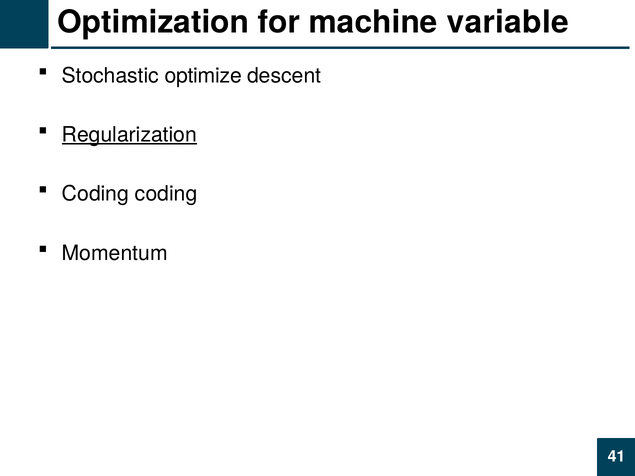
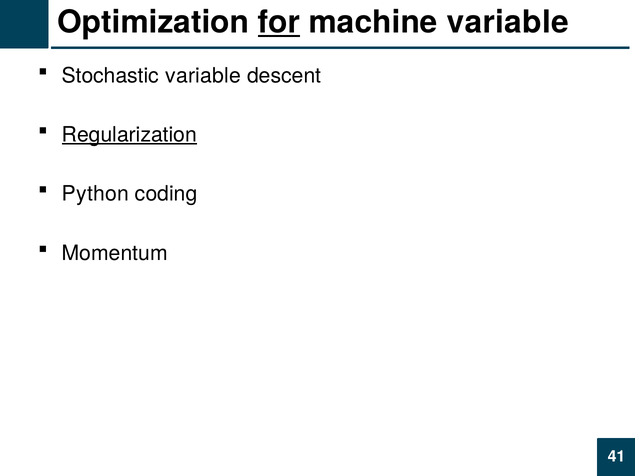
for underline: none -> present (279, 22)
Stochastic optimize: optimize -> variable (203, 76)
Coding: Coding -> Python (95, 194)
